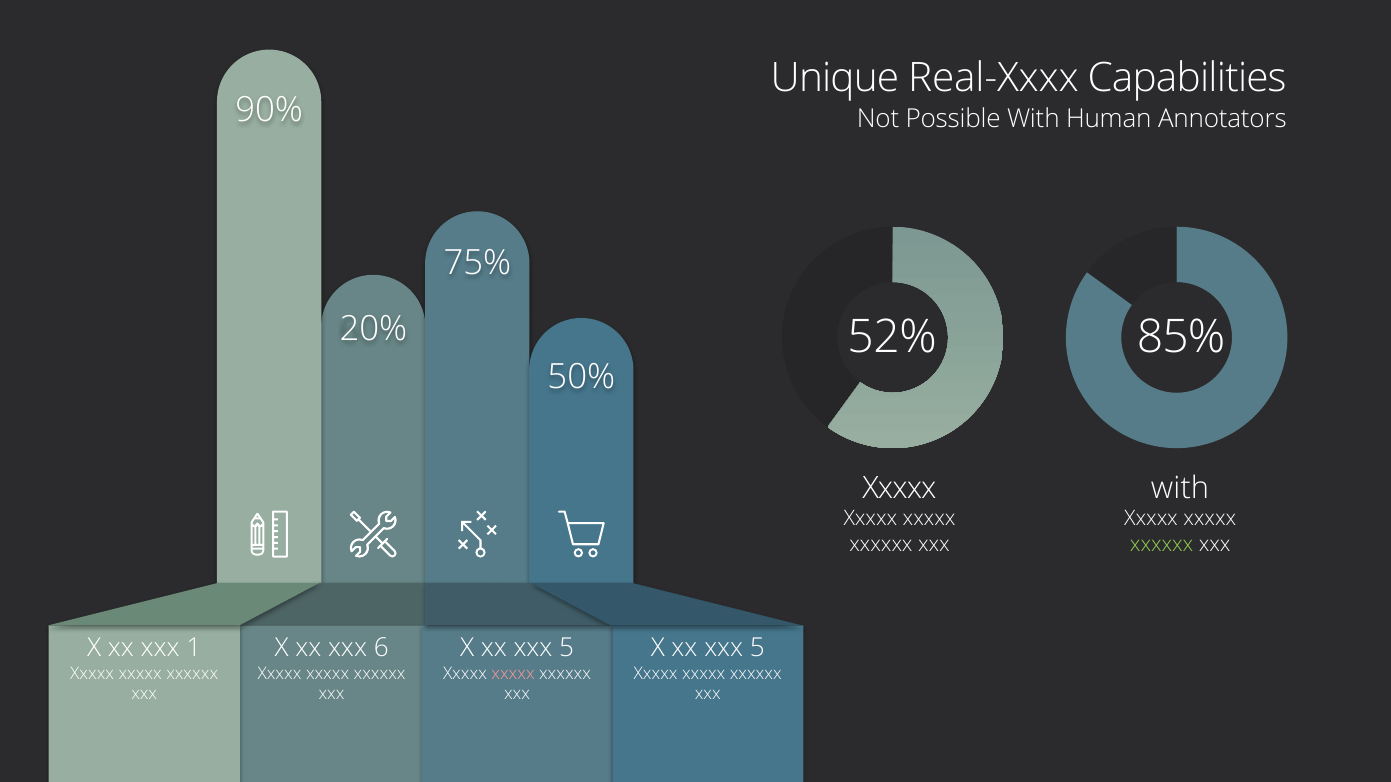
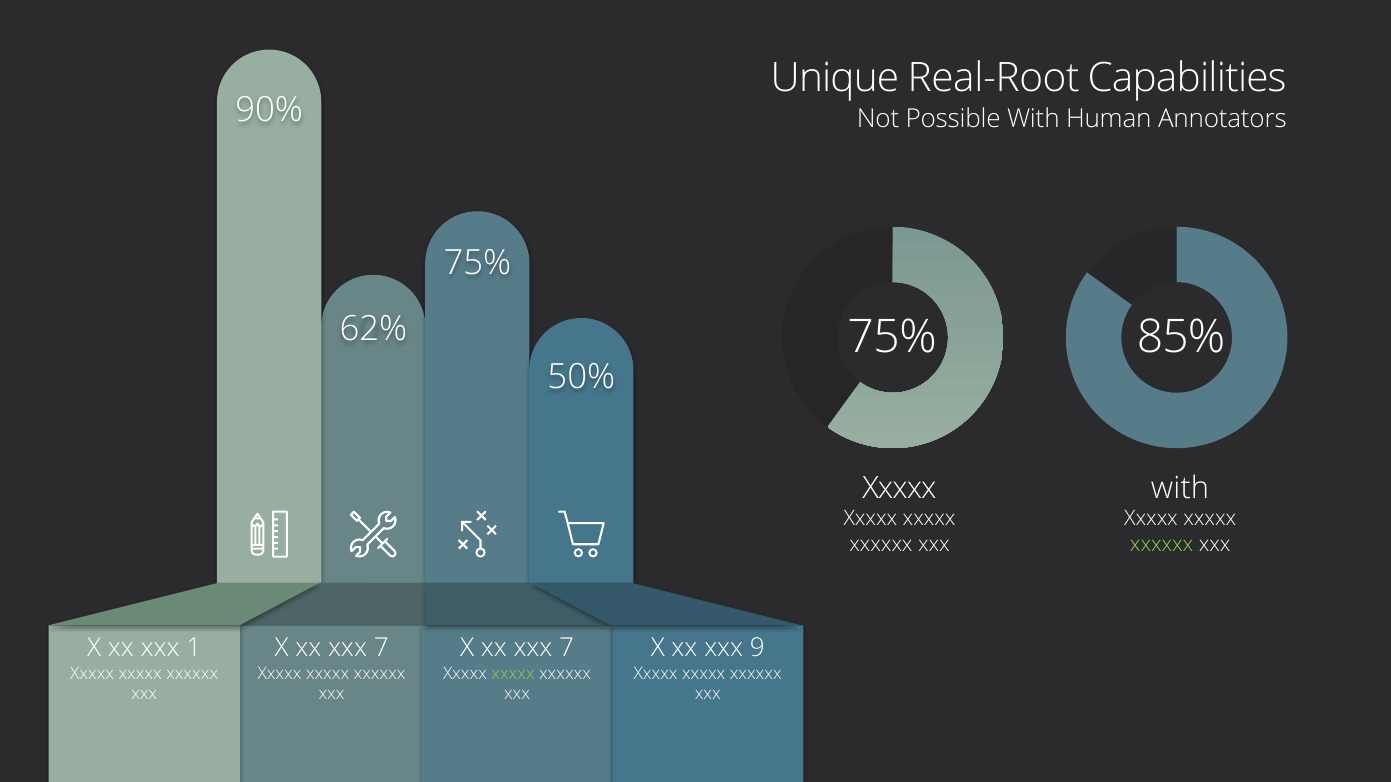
Real-Xxxx: Real-Xxxx -> Real-Root (994, 78)
20%: 20% -> 62% (373, 329)
52%: 52% -> 75% (892, 337)
6: 6 -> 7 (381, 648)
5: 5 -> 7 (567, 648)
5: 5 -> 9 (757, 648)
xxxxx colour: pink -> light green (513, 674)
